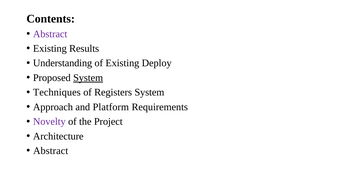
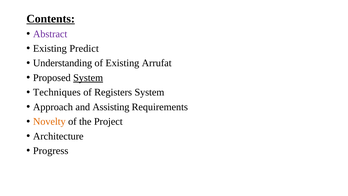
Contents underline: none -> present (51, 19)
Results: Results -> Predict (84, 48)
Deploy: Deploy -> Arrufat (157, 63)
Platform: Platform -> Assisting (111, 107)
Novelty colour: purple -> orange (49, 121)
Abstract: Abstract -> Progress (51, 151)
